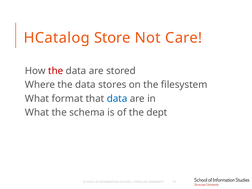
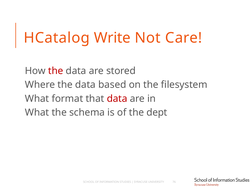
Store: Store -> Write (112, 38)
stores: stores -> based (112, 85)
data colour: blue -> red (117, 99)
